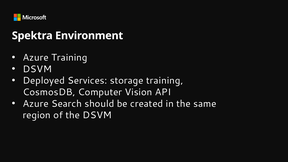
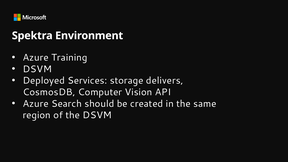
storage training: training -> delivers (165, 81)
